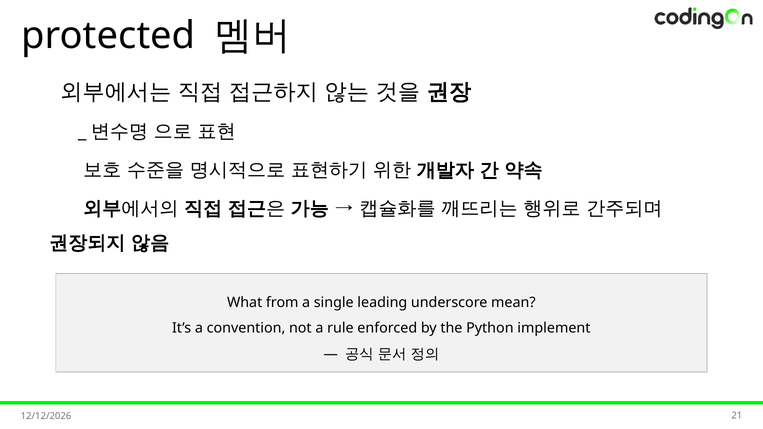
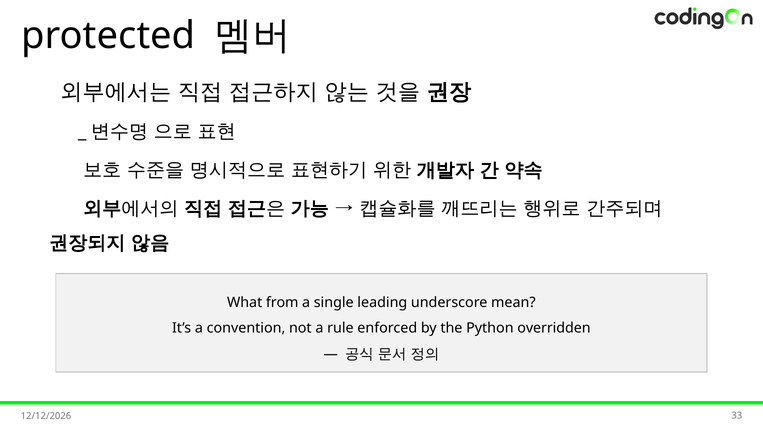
implement: implement -> overridden (554, 328)
21: 21 -> 33 (737, 416)
